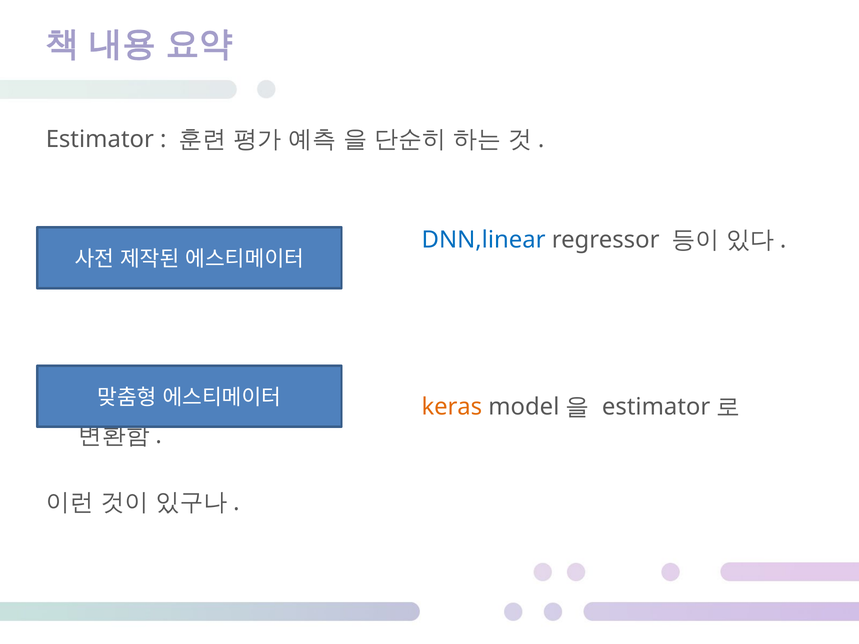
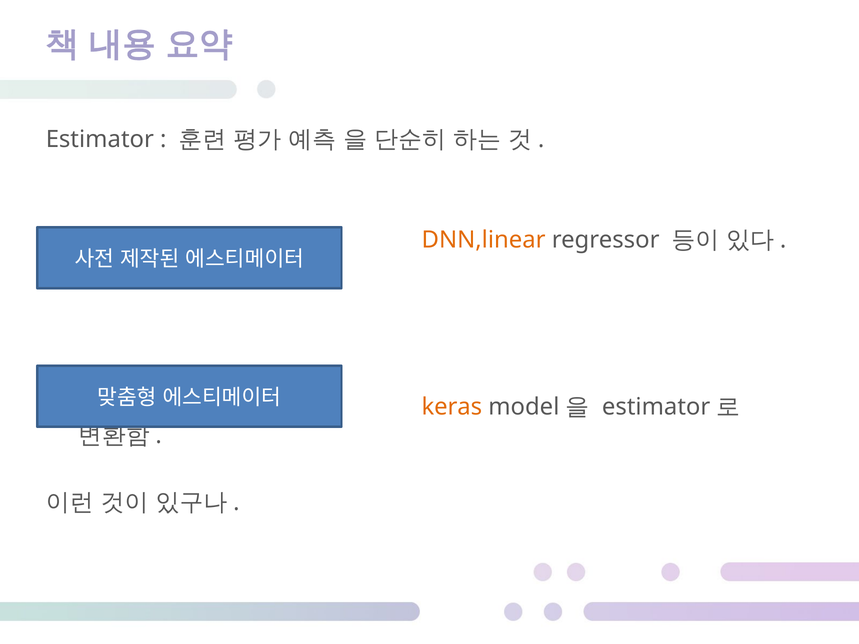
DNN,linear colour: blue -> orange (484, 240)
